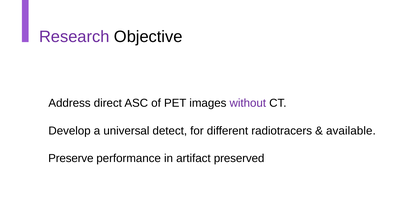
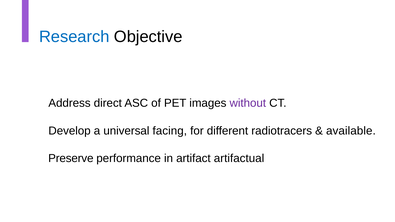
Research colour: purple -> blue (74, 37)
detect: detect -> facing (170, 131)
preserved: preserved -> artifactual (239, 158)
